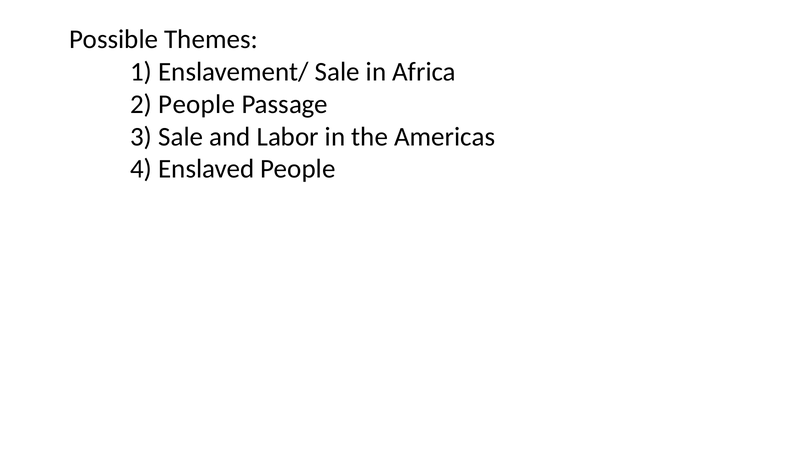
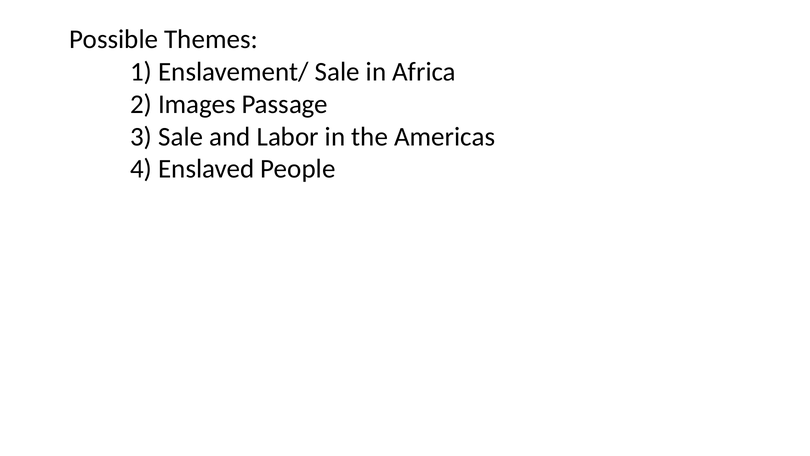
2 People: People -> Images (197, 104)
